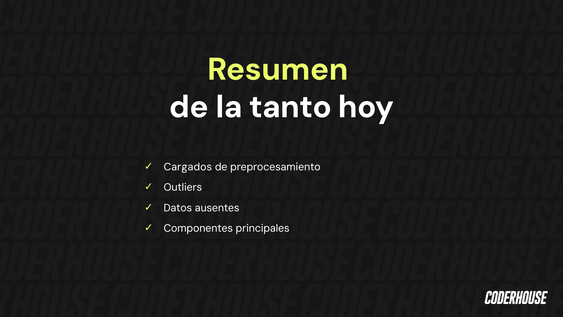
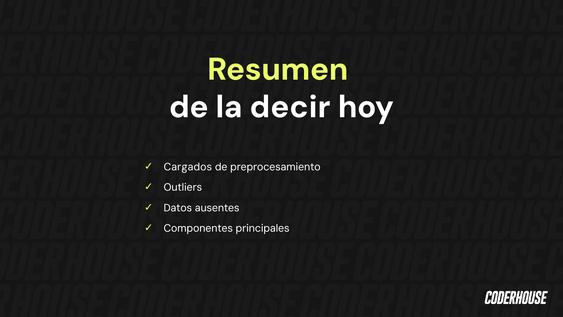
tanto: tanto -> decir (290, 107)
